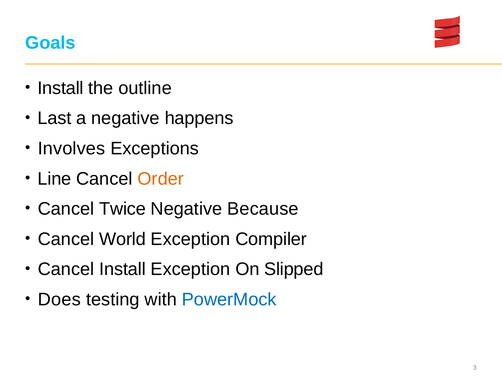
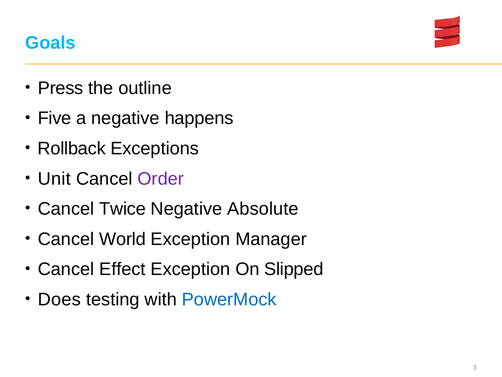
Install: Install -> Press (61, 88)
Last: Last -> Five (55, 118)
Involves: Involves -> Rollback (72, 148)
Line: Line -> Unit (54, 178)
Order colour: orange -> purple (161, 178)
Because: Because -> Absolute (263, 209)
Compiler: Compiler -> Manager (271, 239)
Cancel Install: Install -> Effect (122, 269)
